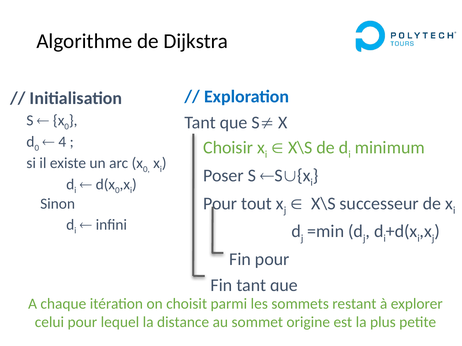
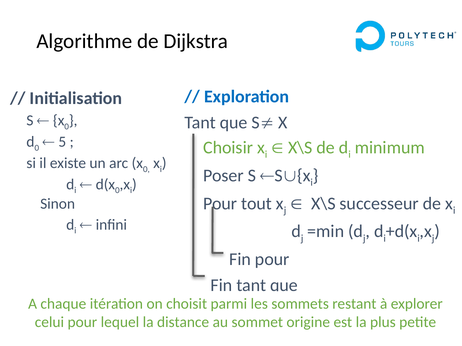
4: 4 -> 5 (62, 142)
